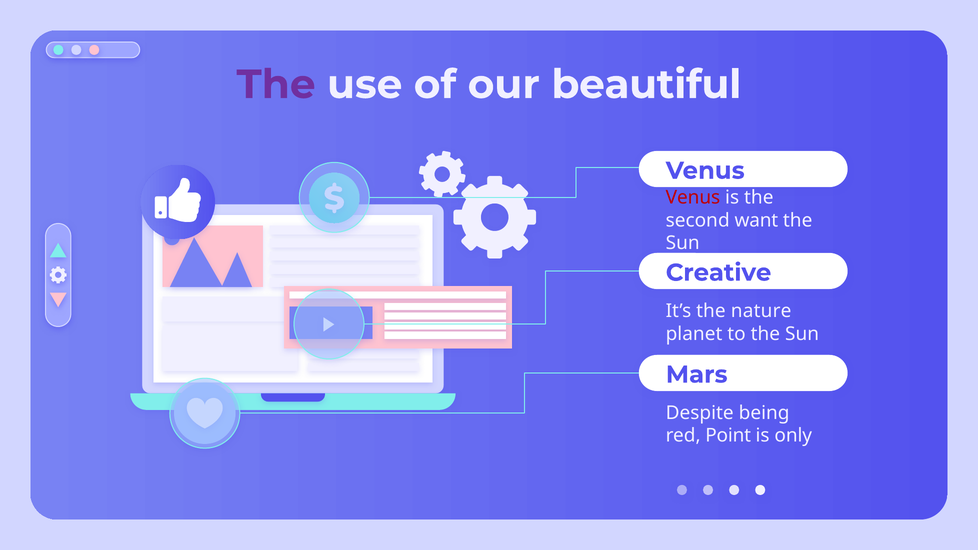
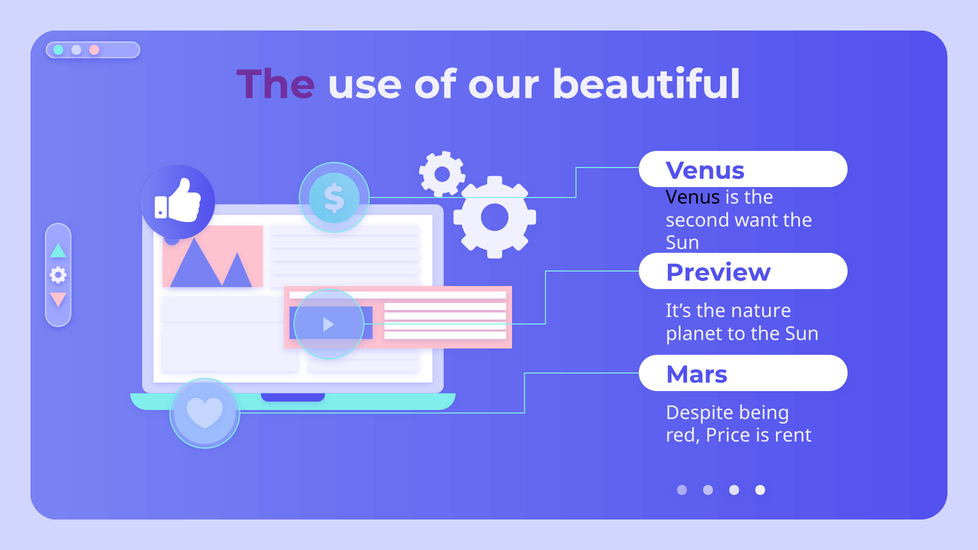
Venus colour: red -> black (693, 198)
Creative: Creative -> Preview (718, 273)
Point: Point -> Price (728, 436)
only: only -> rent (793, 436)
